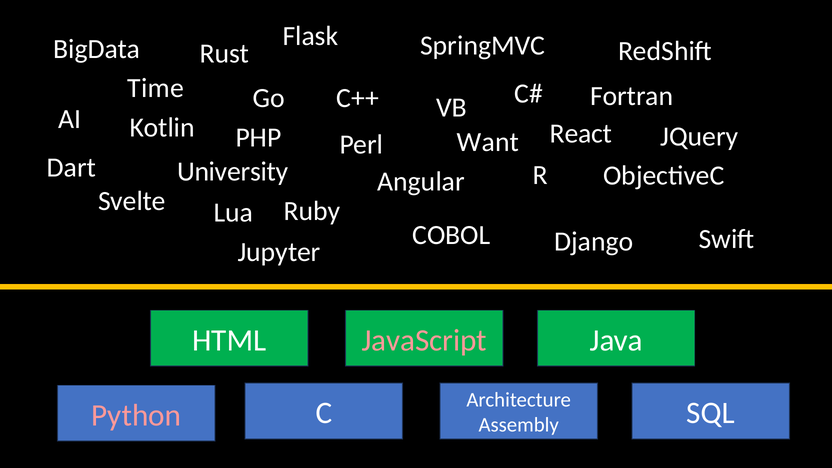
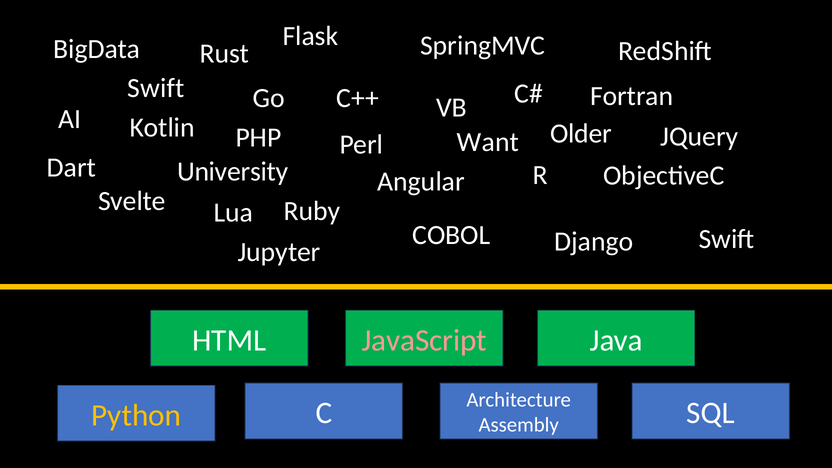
Time: Time -> Swift (156, 88)
React: React -> Older (581, 133)
Python colour: pink -> yellow (136, 415)
